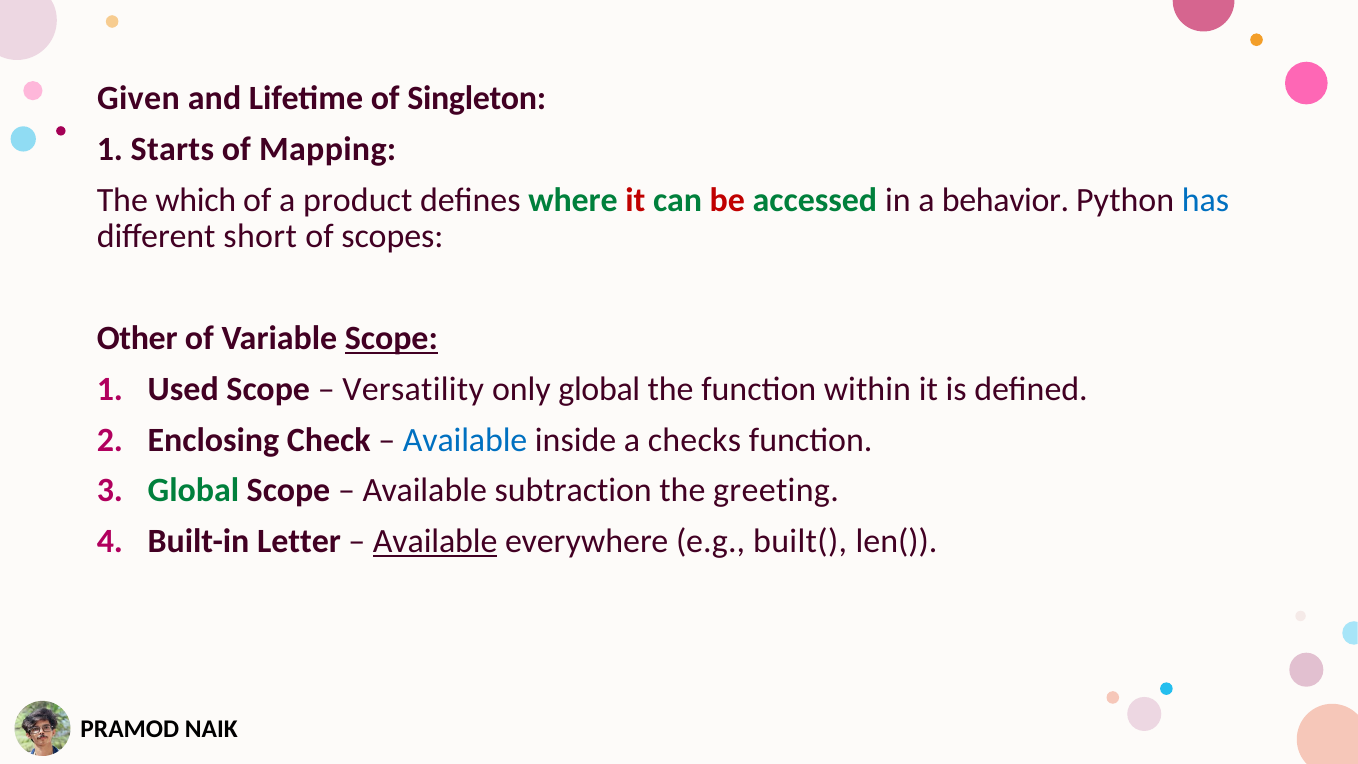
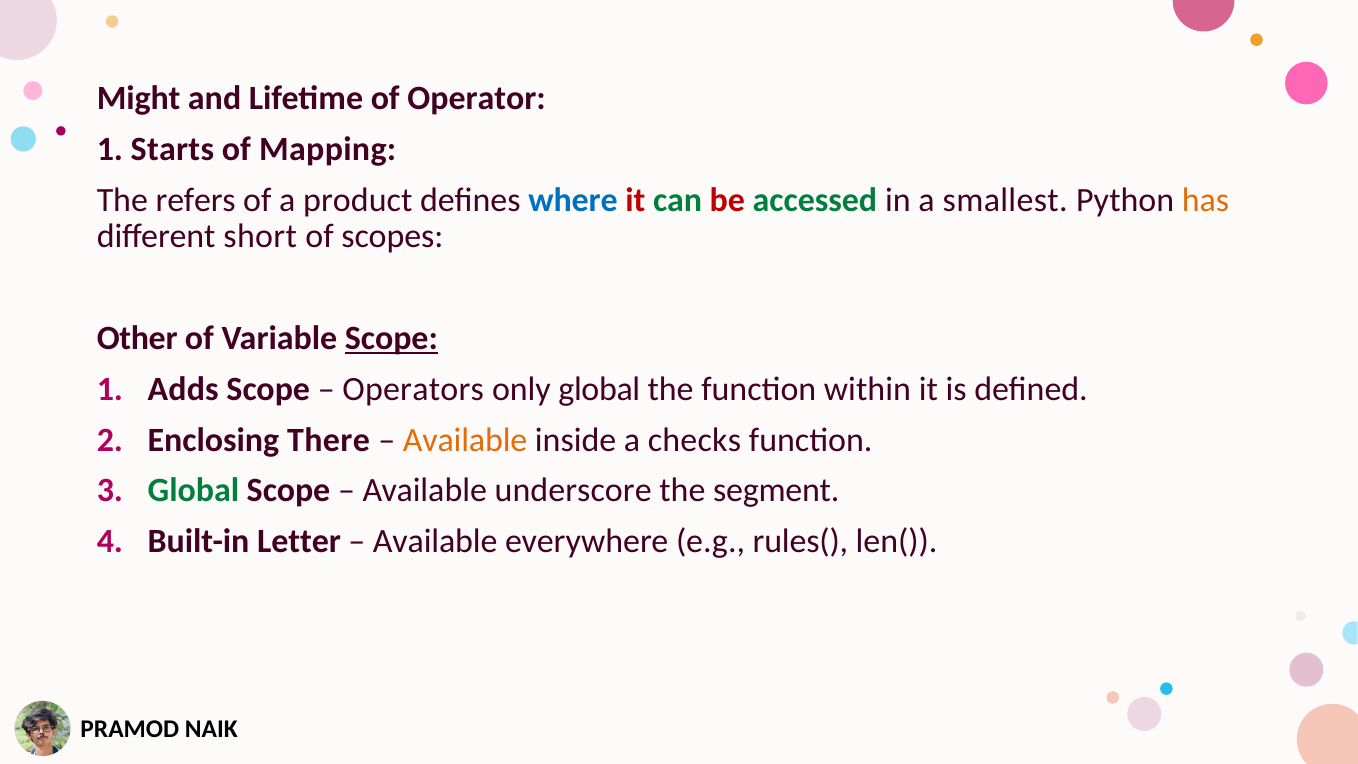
Given: Given -> Might (139, 98)
Singleton: Singleton -> Operator (477, 98)
which: which -> refers (196, 200)
where colour: green -> blue (573, 200)
behavior: behavior -> smallest (1005, 200)
has colour: blue -> orange (1206, 200)
Used: Used -> Adds (183, 389)
Versatility: Versatility -> Operators (413, 389)
Check: Check -> There (329, 440)
Available colour: blue -> orange (465, 440)
subtraction: subtraction -> underscore (573, 491)
greeting: greeting -> segment (776, 491)
Available underline: present -> none (435, 542)
built(: built( -> rules( (800, 542)
